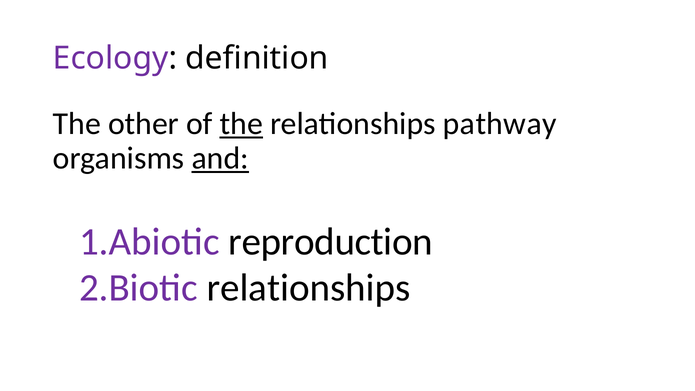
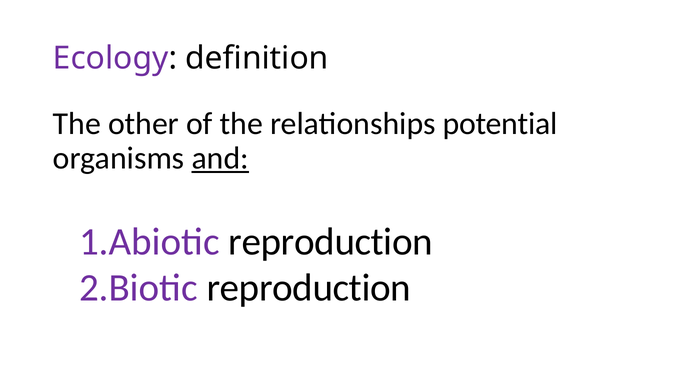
the underline: present -> none (241, 124)
pathway: pathway -> potential (500, 124)
relationships: relationships -> reproduction (309, 288)
